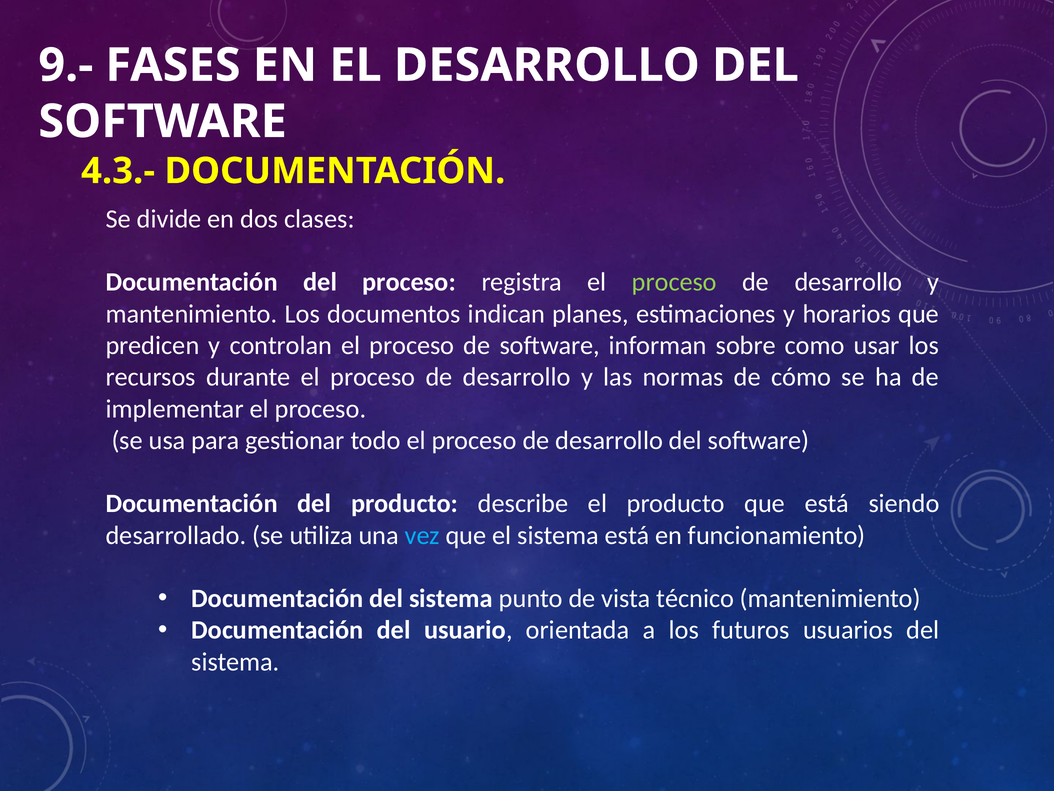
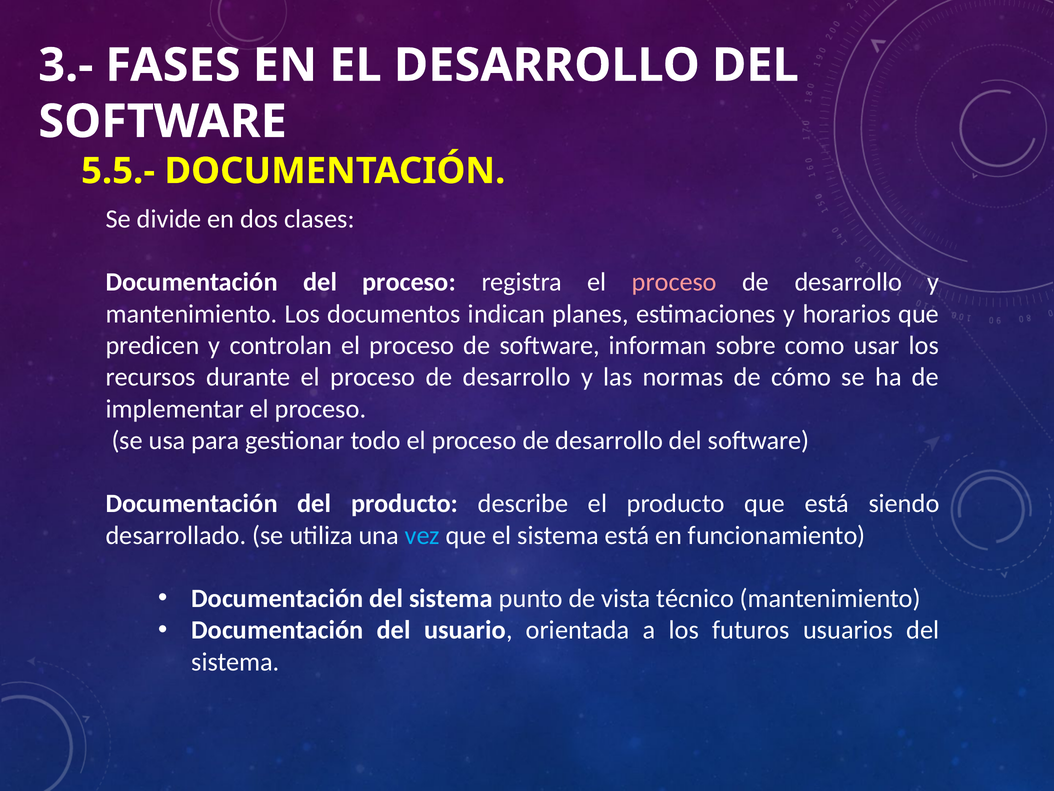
9.-: 9.- -> 3.- (66, 65)
4.3.-: 4.3.- -> 5.5.- (118, 171)
proceso colour: light green -> pink (674, 282)
